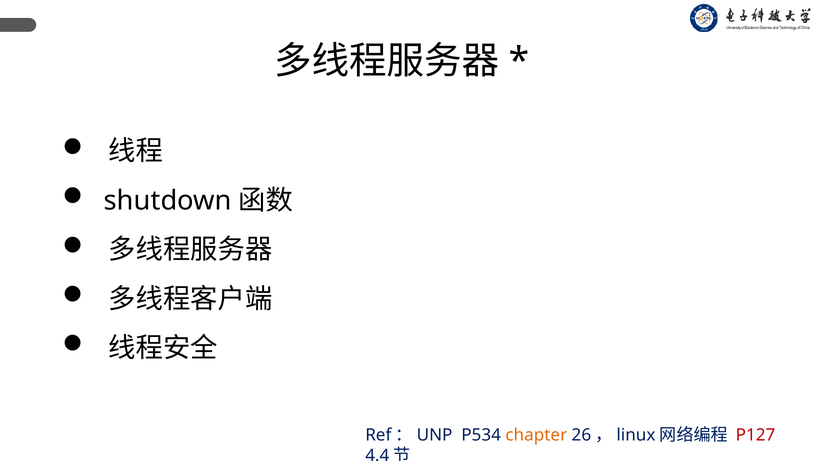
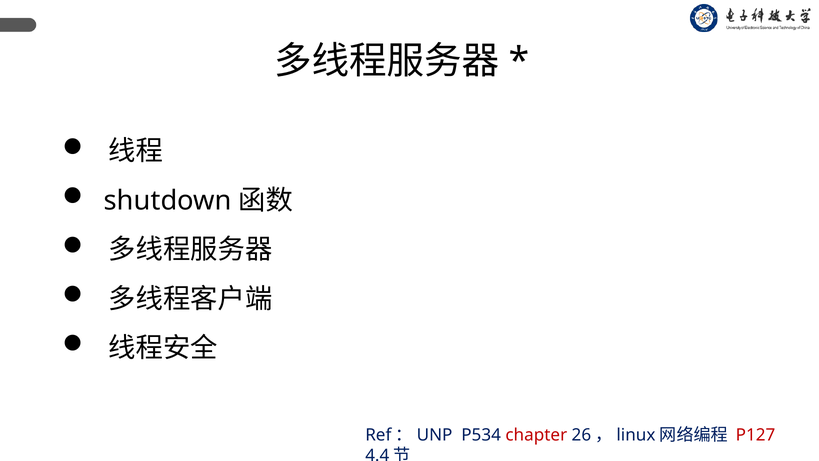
chapter colour: orange -> red (536, 435)
